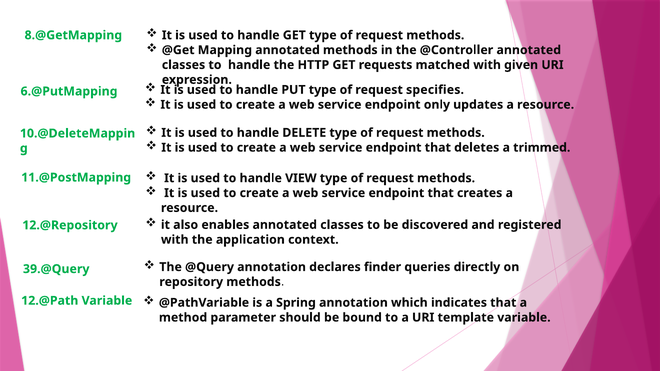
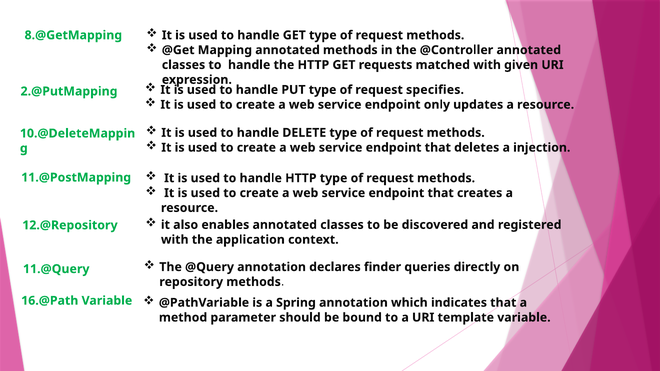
6.@PutMapping: 6.@PutMapping -> 2.@PutMapping (69, 91)
trimmed: trimmed -> injection (542, 148)
handle VIEW: VIEW -> HTTP (301, 178)
39.@Query: 39.@Query -> 11.@Query (56, 269)
12.@Path: 12.@Path -> 16.@Path (50, 301)
